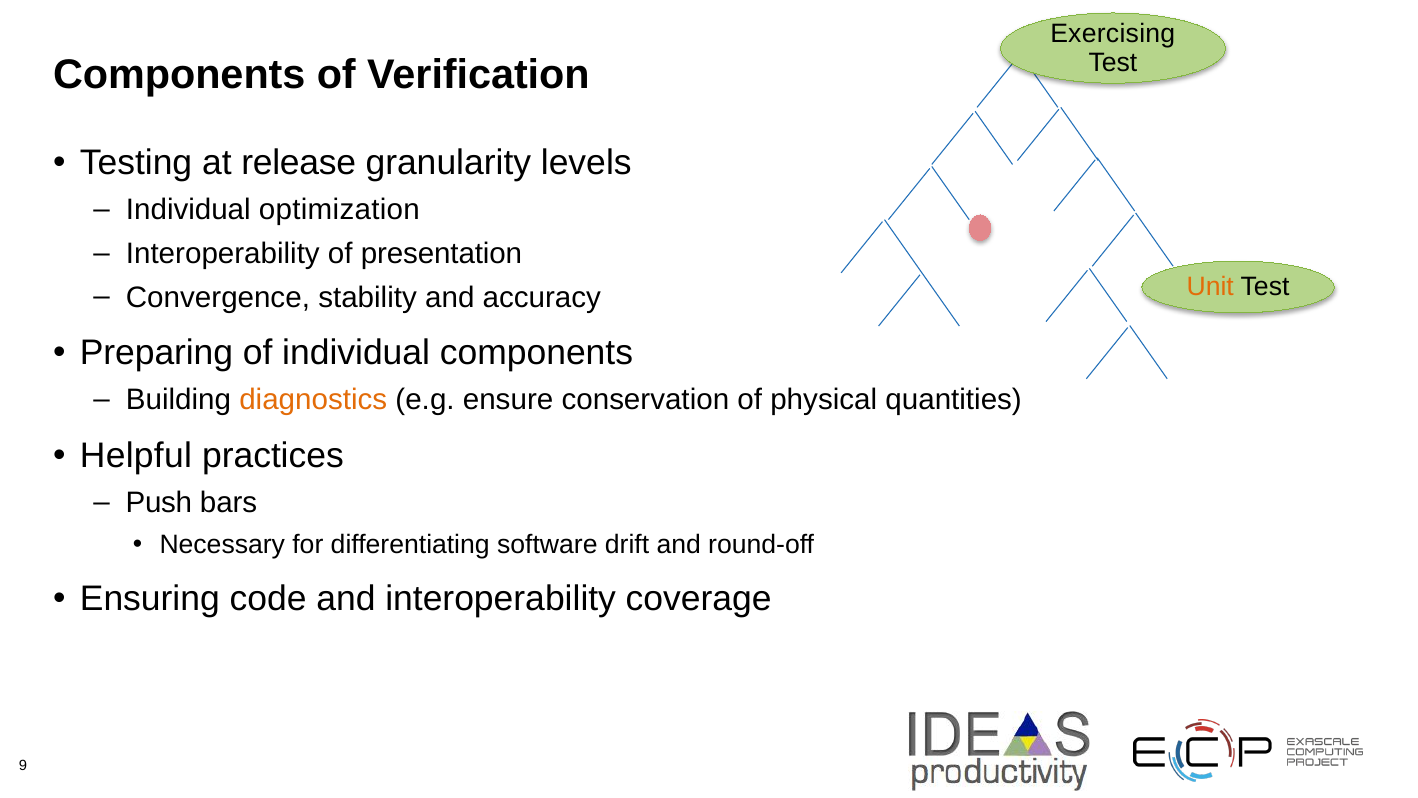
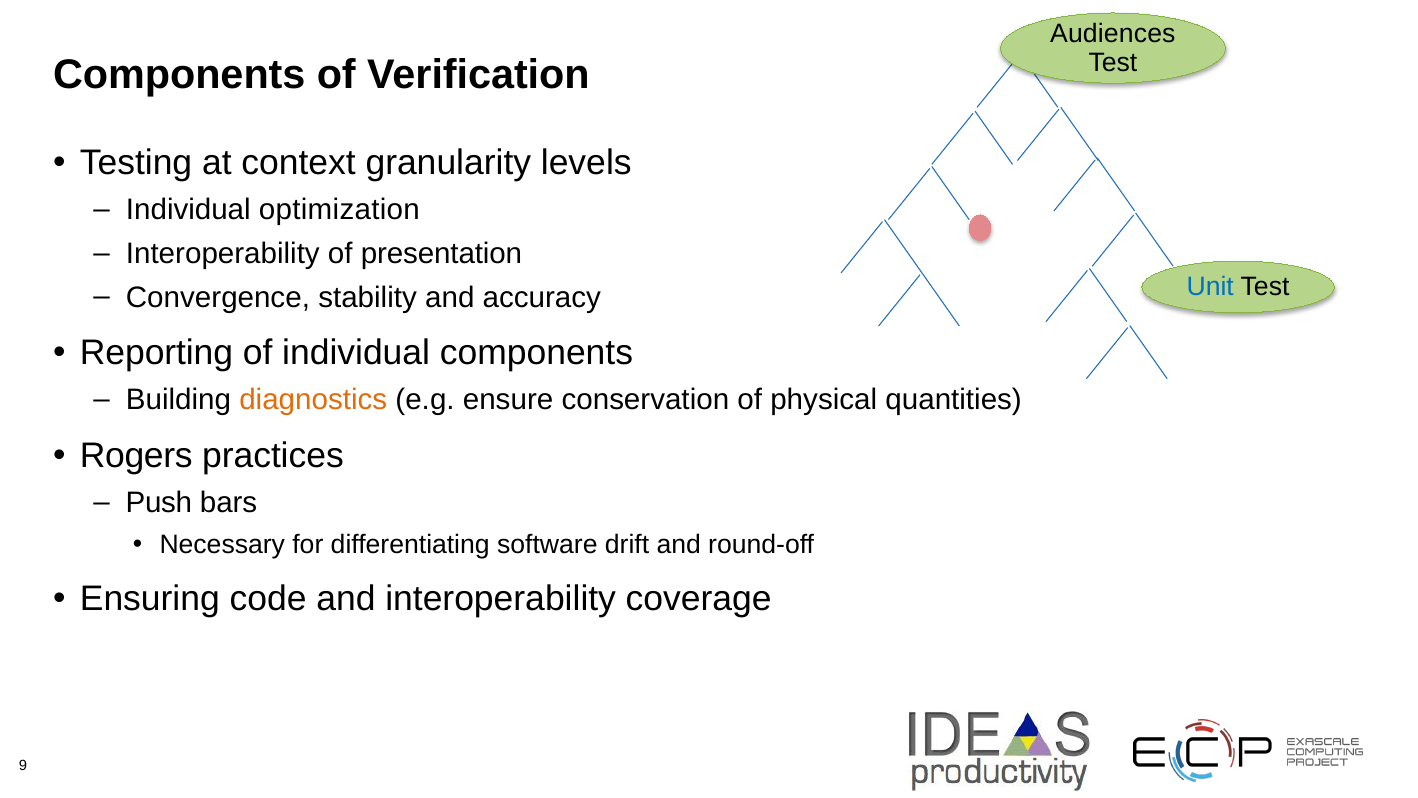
Exercising: Exercising -> Audiences (1113, 34)
release: release -> context (299, 163)
Unit colour: orange -> blue (1210, 287)
Preparing: Preparing -> Reporting (157, 353)
Helpful: Helpful -> Rogers (136, 456)
